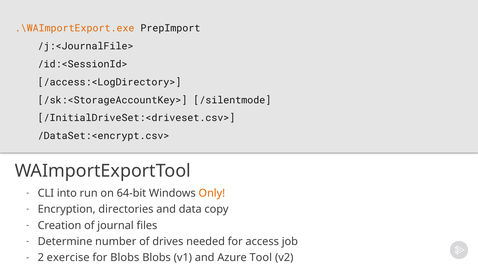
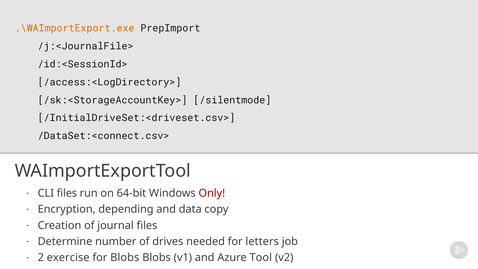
/DataSet:<encrypt.csv>: /DataSet:<encrypt.csv> -> /DataSet:<connect.csv> (104, 136)
CLI into: into -> files (67, 193)
Only colour: orange -> red (212, 193)
directories: directories -> depending (126, 209)
access: access -> letters (262, 241)
